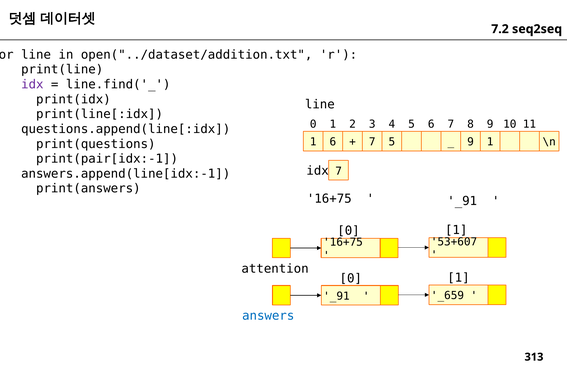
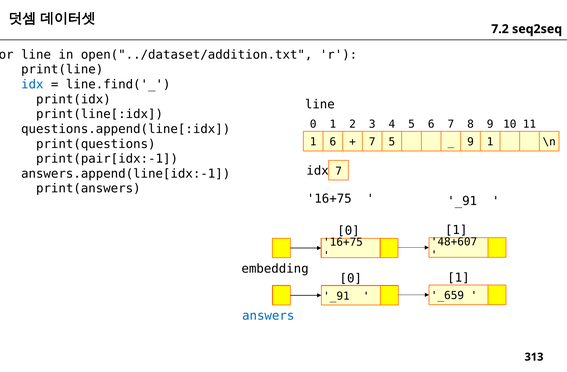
idx colour: purple -> blue (32, 85)
53+607: 53+607 -> 48+607 (454, 242)
attention: attention -> embedding (275, 269)
